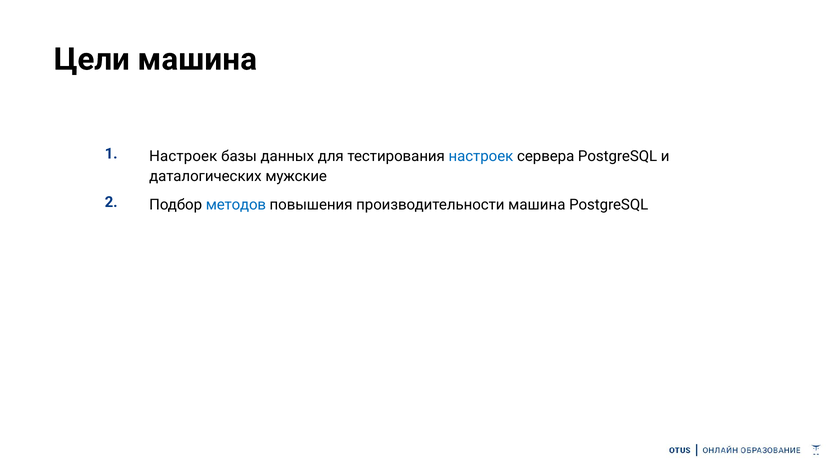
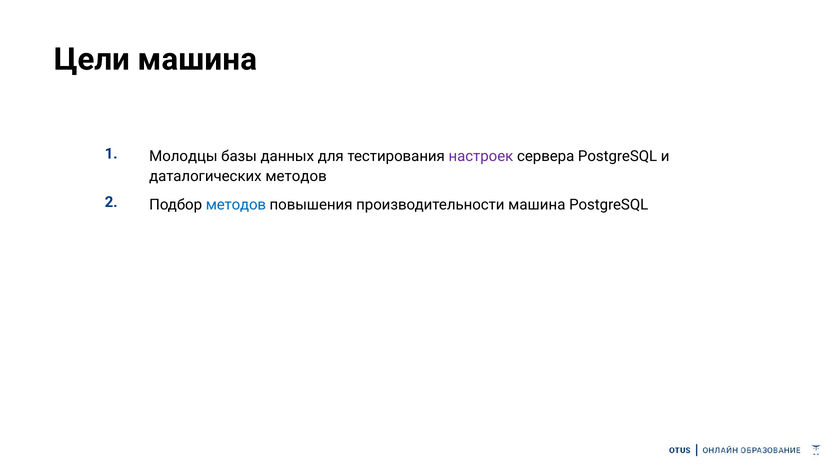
1 Настроек: Настроек -> Молодцы (183, 156)
настроек colour: blue -> purple (481, 156)
даталогических мужские: мужские -> методов (296, 176)
